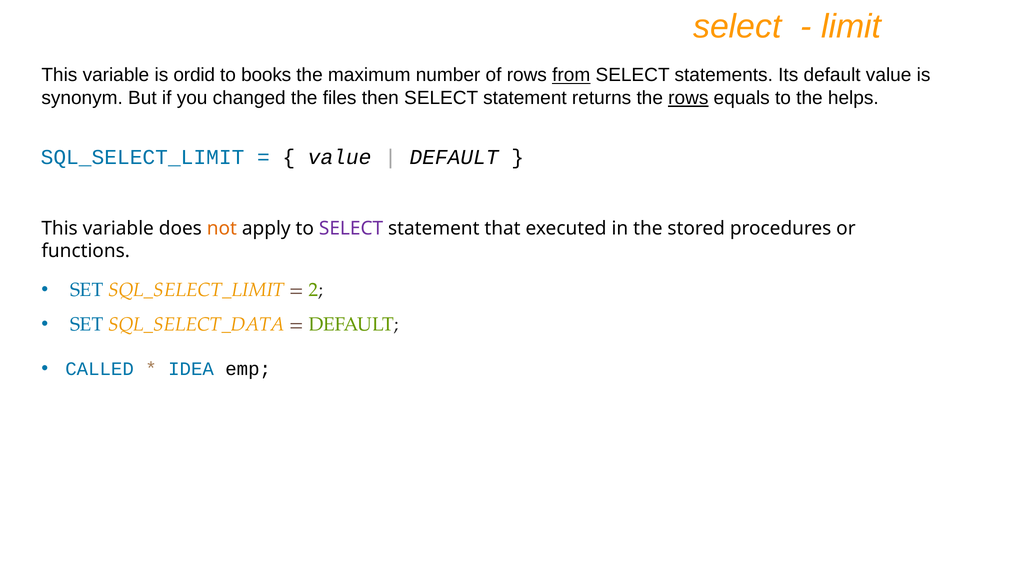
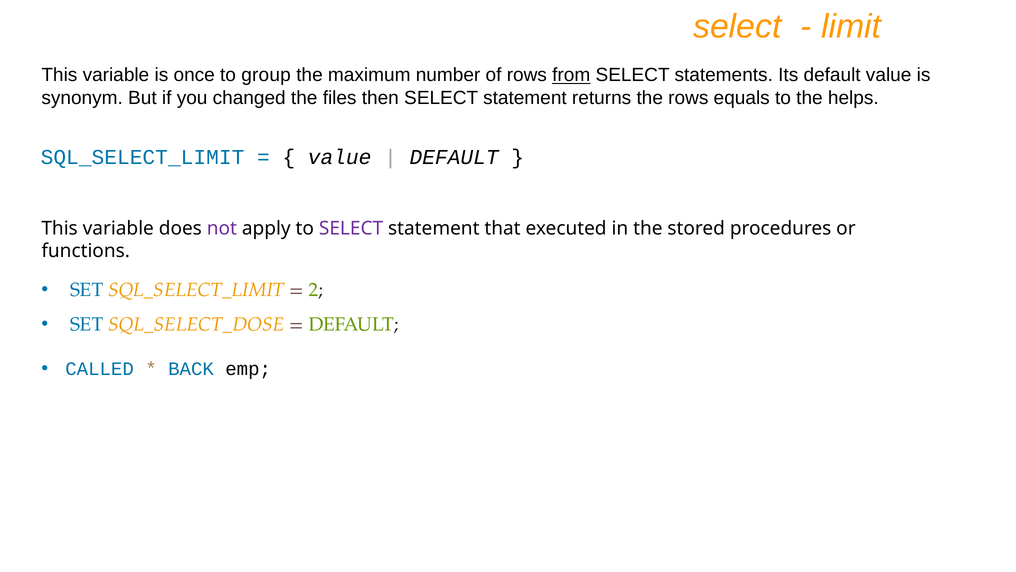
ordid: ordid -> once (194, 75)
books: books -> group (266, 75)
rows underline: present -> none (688, 98)
not colour: orange -> purple (222, 228)
SQL_SELECT_DATA: SQL_SELECT_DATA -> SQL_SELECT_DOSE (196, 324)
IDEA: IDEA -> BACK (191, 369)
